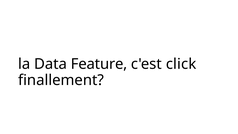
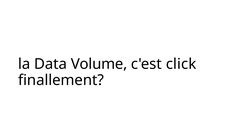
Feature: Feature -> Volume (99, 64)
